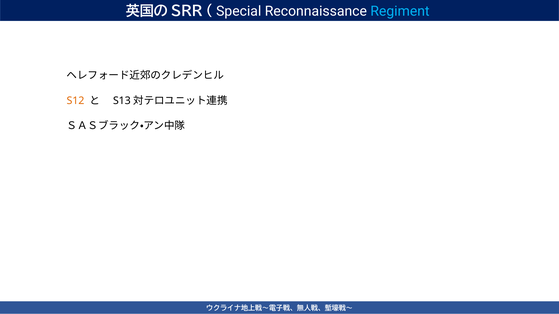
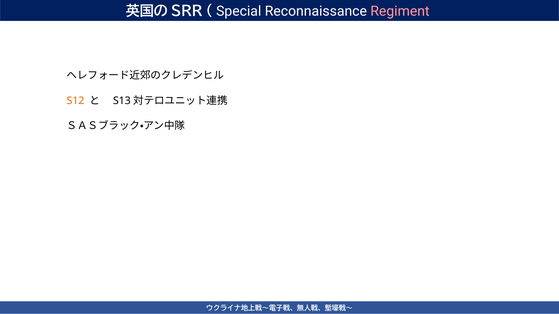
Regiment colour: light blue -> pink (400, 11)
